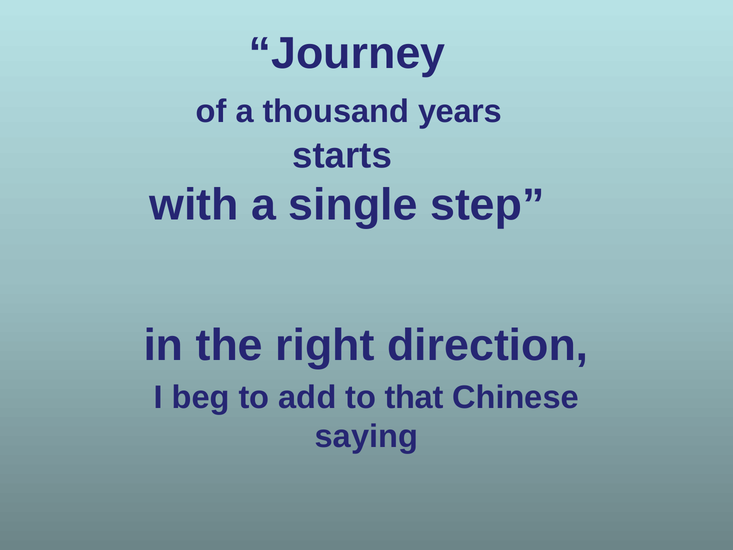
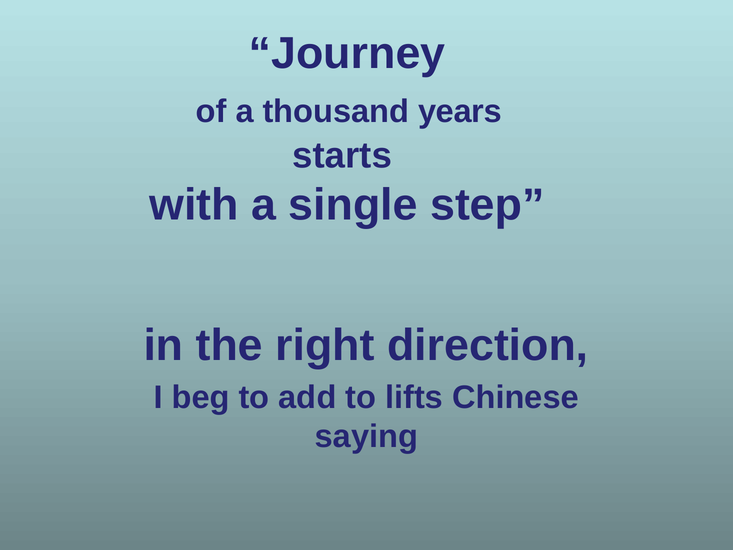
that: that -> lifts (414, 397)
